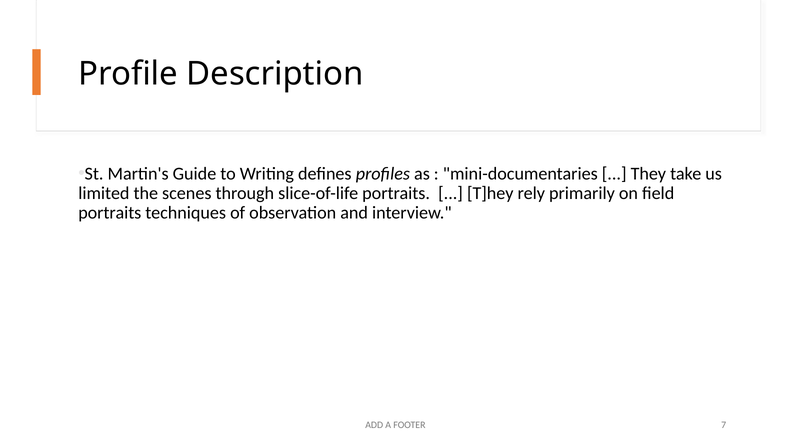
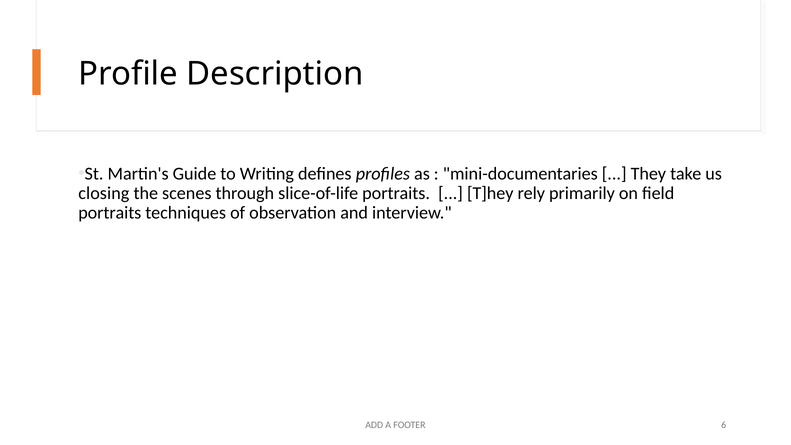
limited: limited -> closing (104, 193)
7: 7 -> 6 (724, 425)
